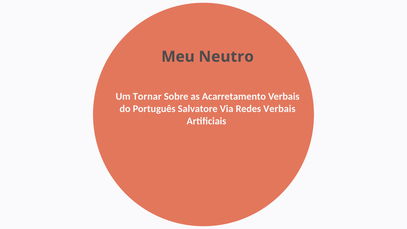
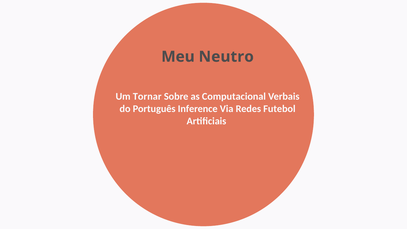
Acarretamento: Acarretamento -> Computacional (234, 97)
Salvatore: Salvatore -> Inference (198, 109)
Redes Verbais: Verbais -> Futebol (279, 109)
